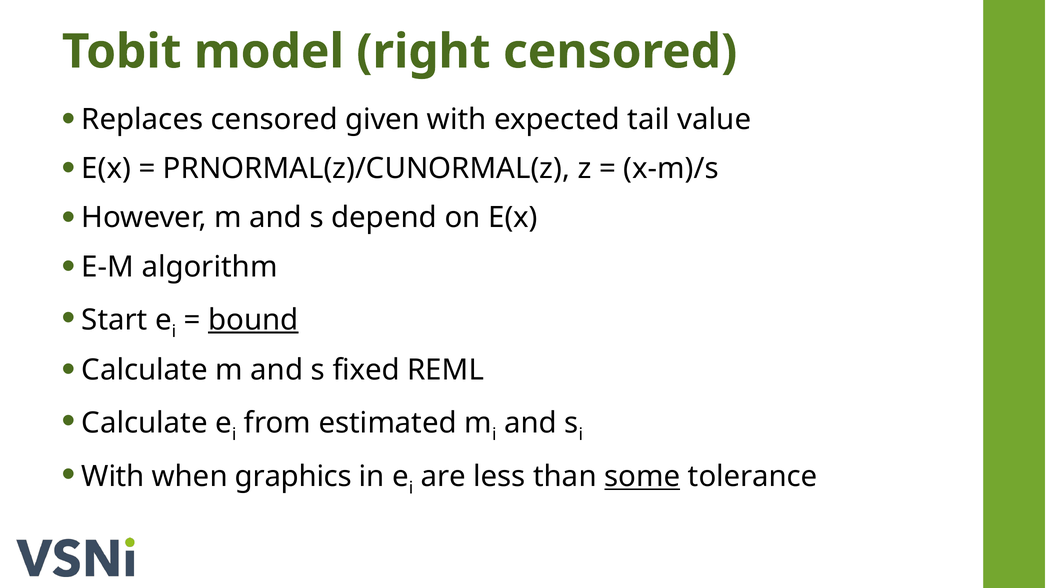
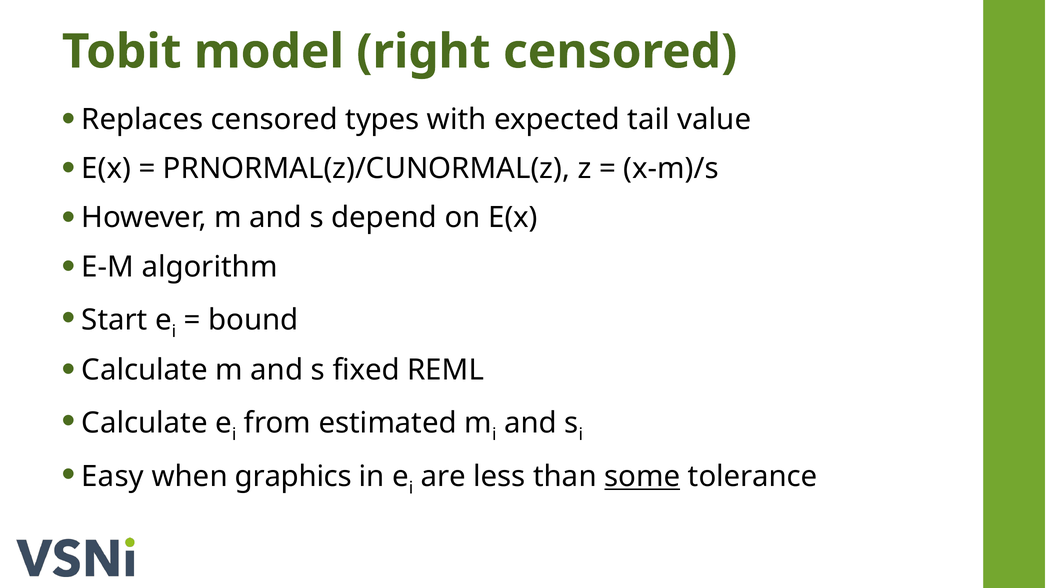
given: given -> types (382, 119)
bound underline: present -> none (253, 320)
With: With -> Easy (113, 477)
